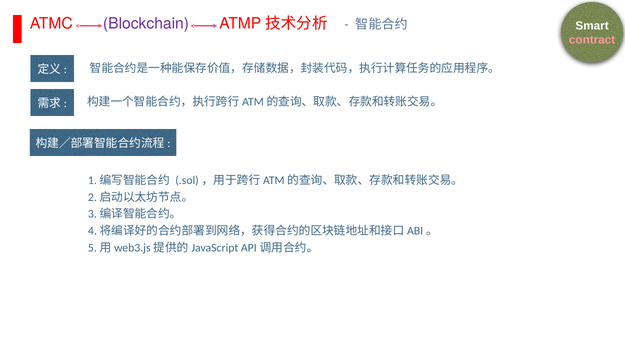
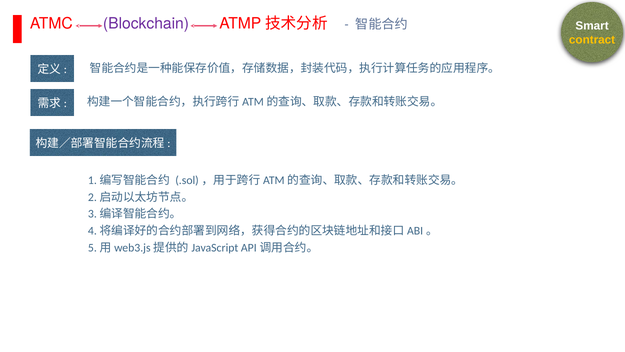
contract colour: pink -> yellow (592, 40)
